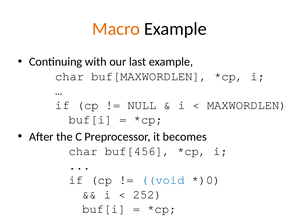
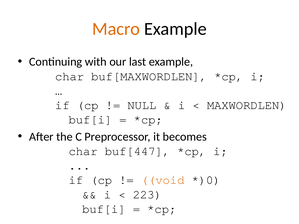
buf[456: buf[456 -> buf[447 (137, 151)
void colour: blue -> orange (163, 180)
252: 252 -> 223 (147, 195)
